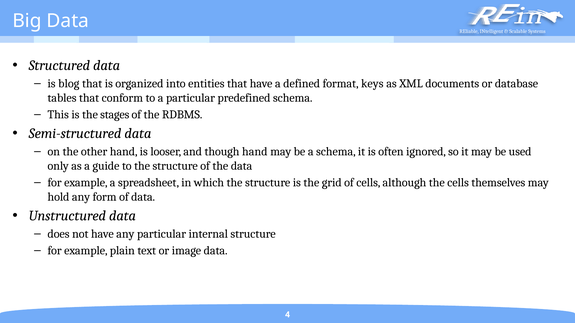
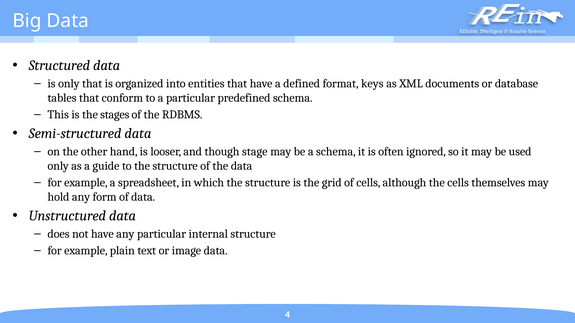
is blog: blog -> only (69, 84)
though hand: hand -> stage (255, 152)
